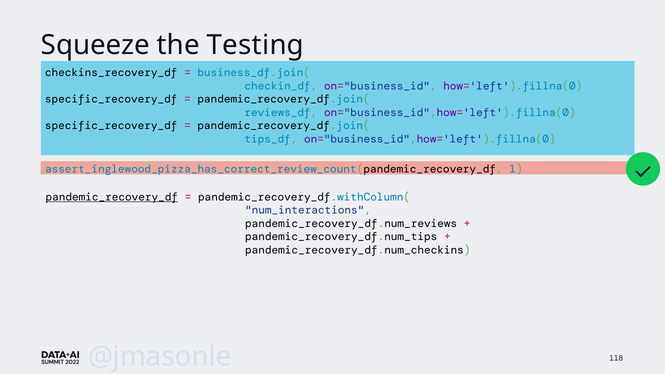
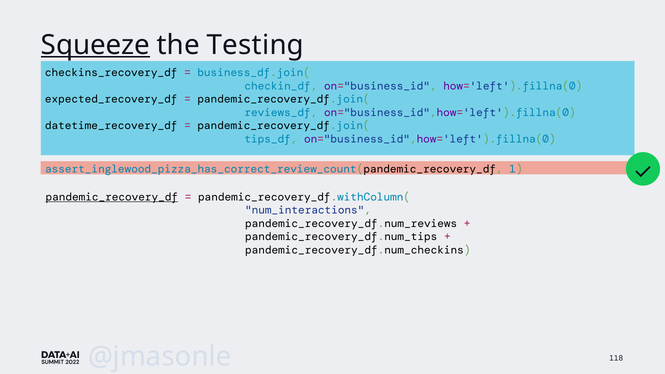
Squeeze underline: none -> present (95, 45)
specific_recovery_df: specific_recovery_df -> expected_recovery_df (111, 99)
specific_recovery_df: specific_recovery_df -> datetime_recovery_df (111, 126)
